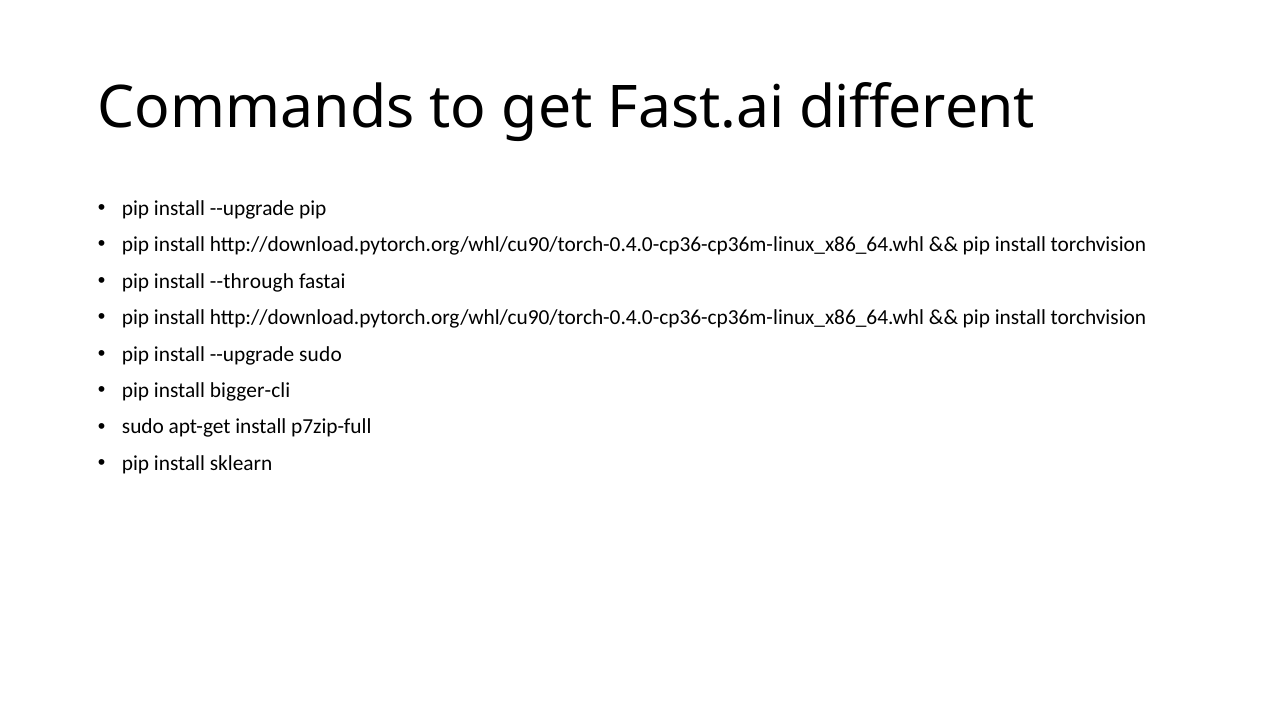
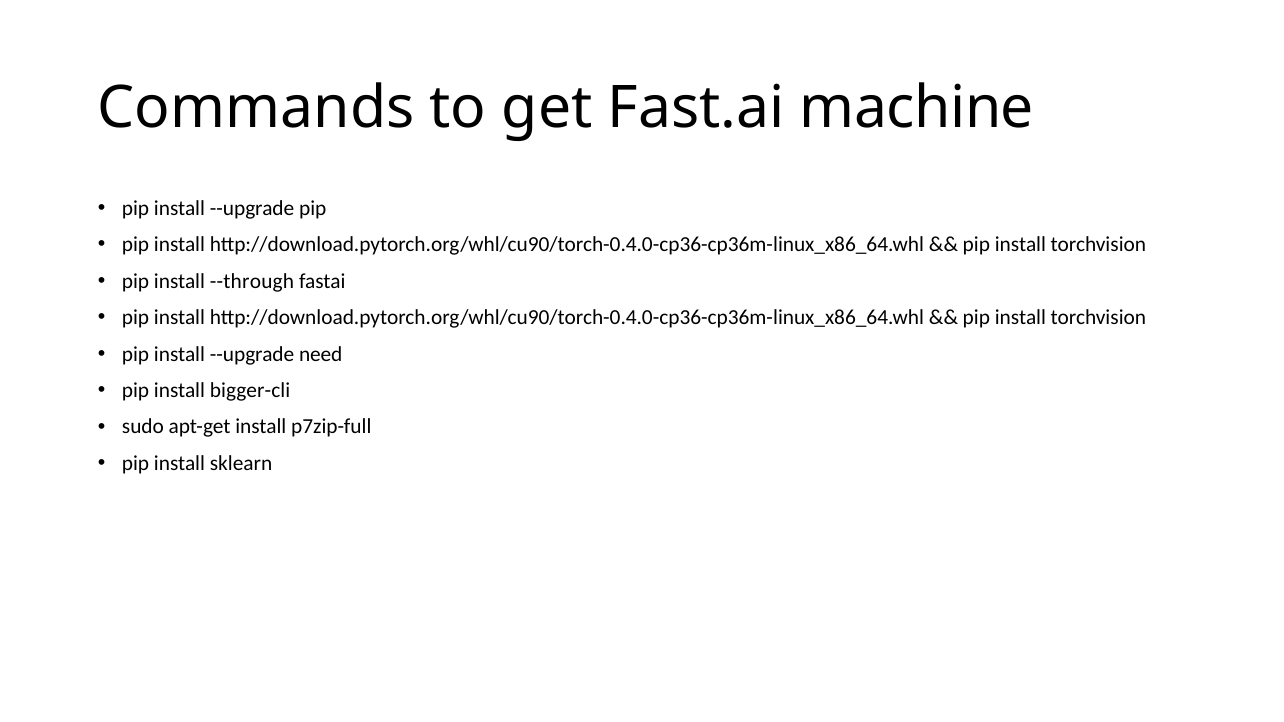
different: different -> machine (917, 108)
--upgrade sudo: sudo -> need (321, 354)
